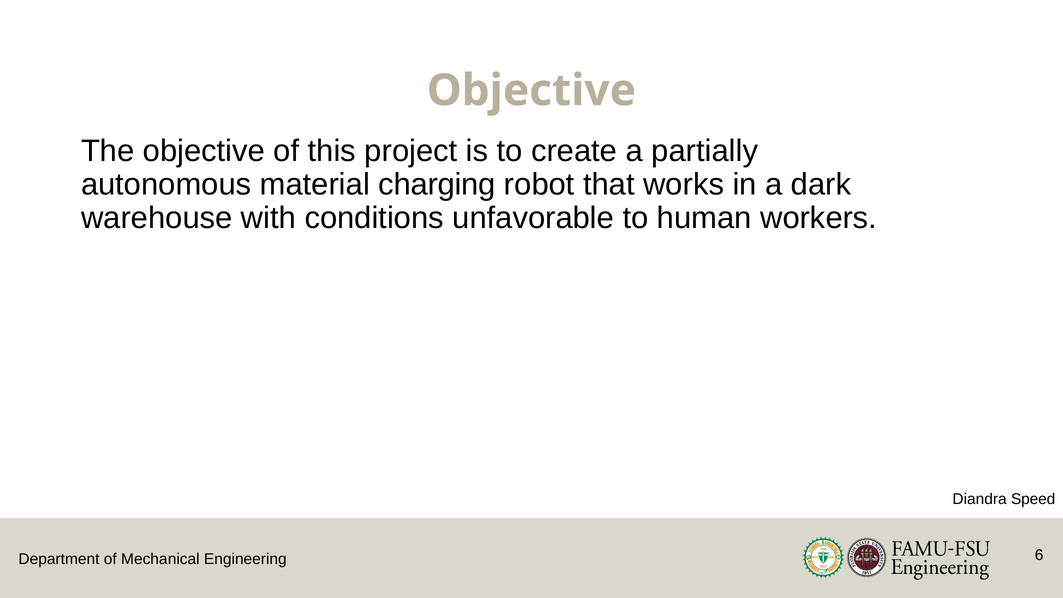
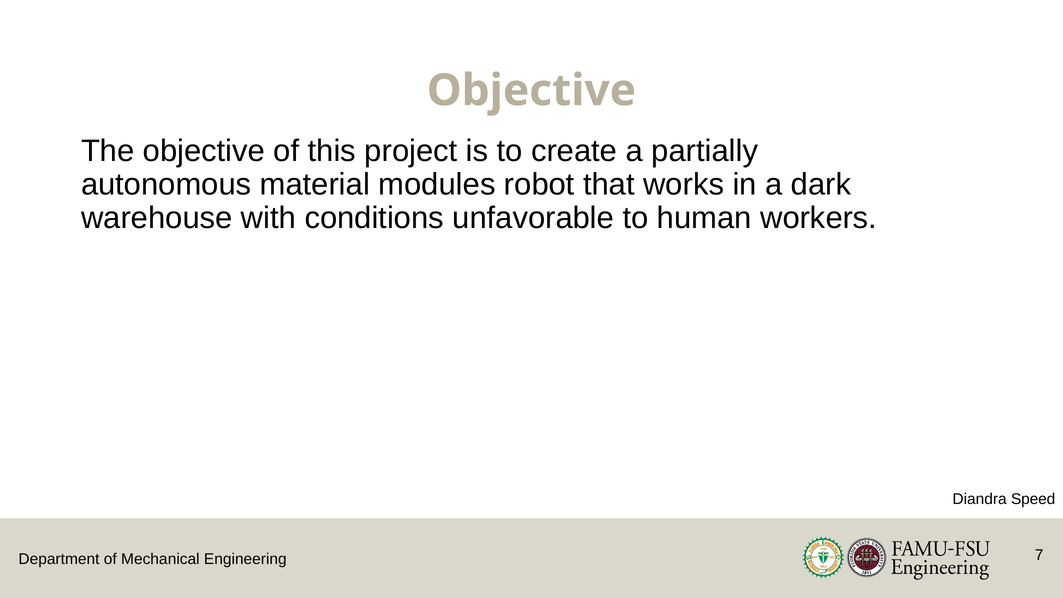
charging: charging -> modules (437, 184)
6: 6 -> 7 (1039, 555)
